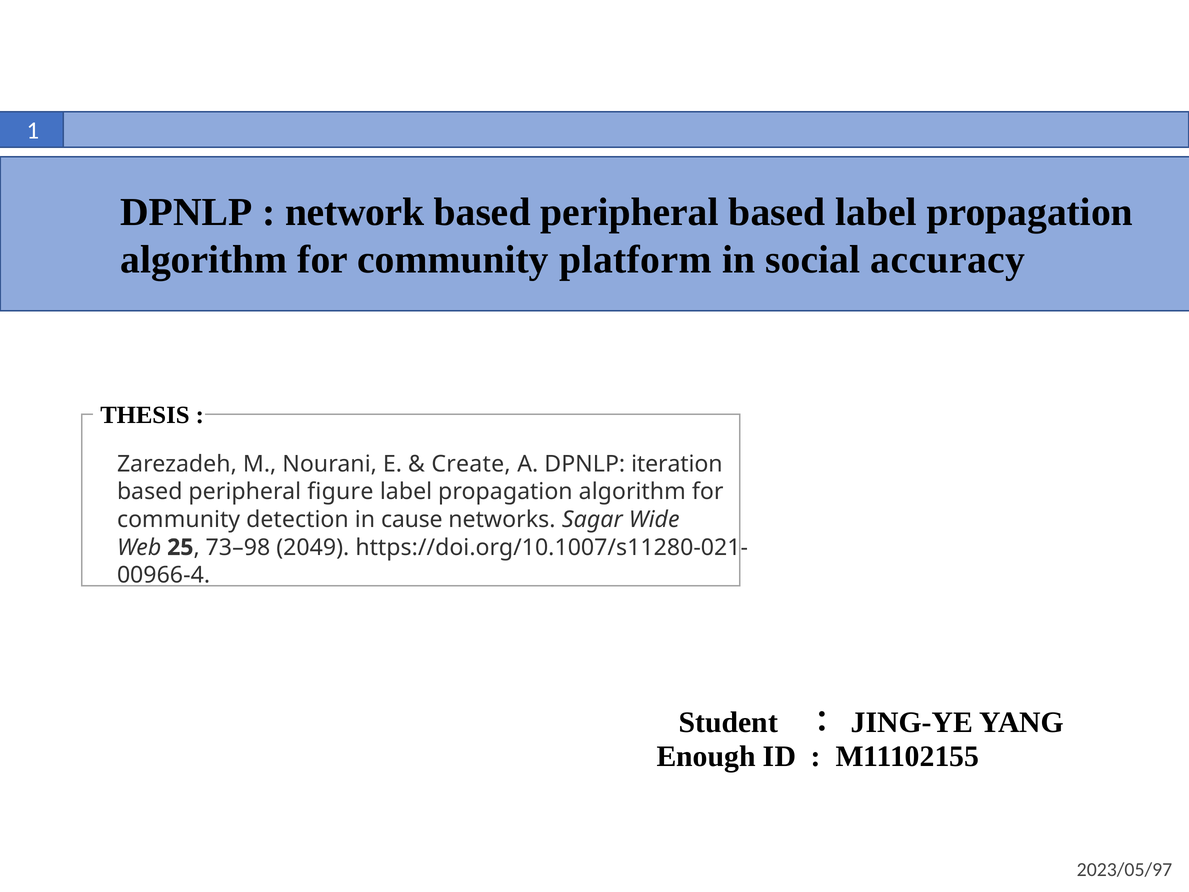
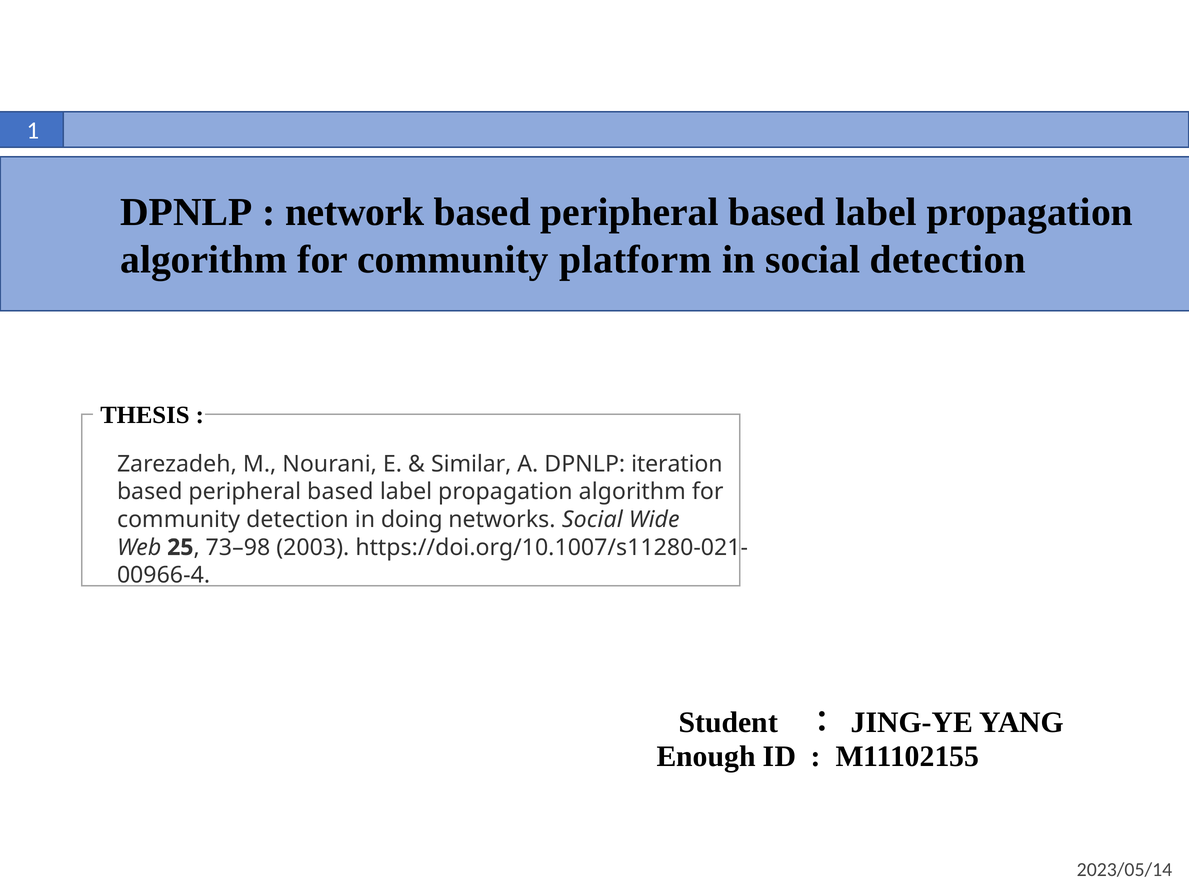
social accuracy: accuracy -> detection (948, 260)
Create: Create -> Similar (471, 464)
figure: figure -> based (340, 492)
cause: cause -> doing (412, 519)
networks Sagar: Sagar -> Social (592, 519)
2049: 2049 -> 2003 (313, 547)
2023/05/97: 2023/05/97 -> 2023/05/14 (1124, 869)
